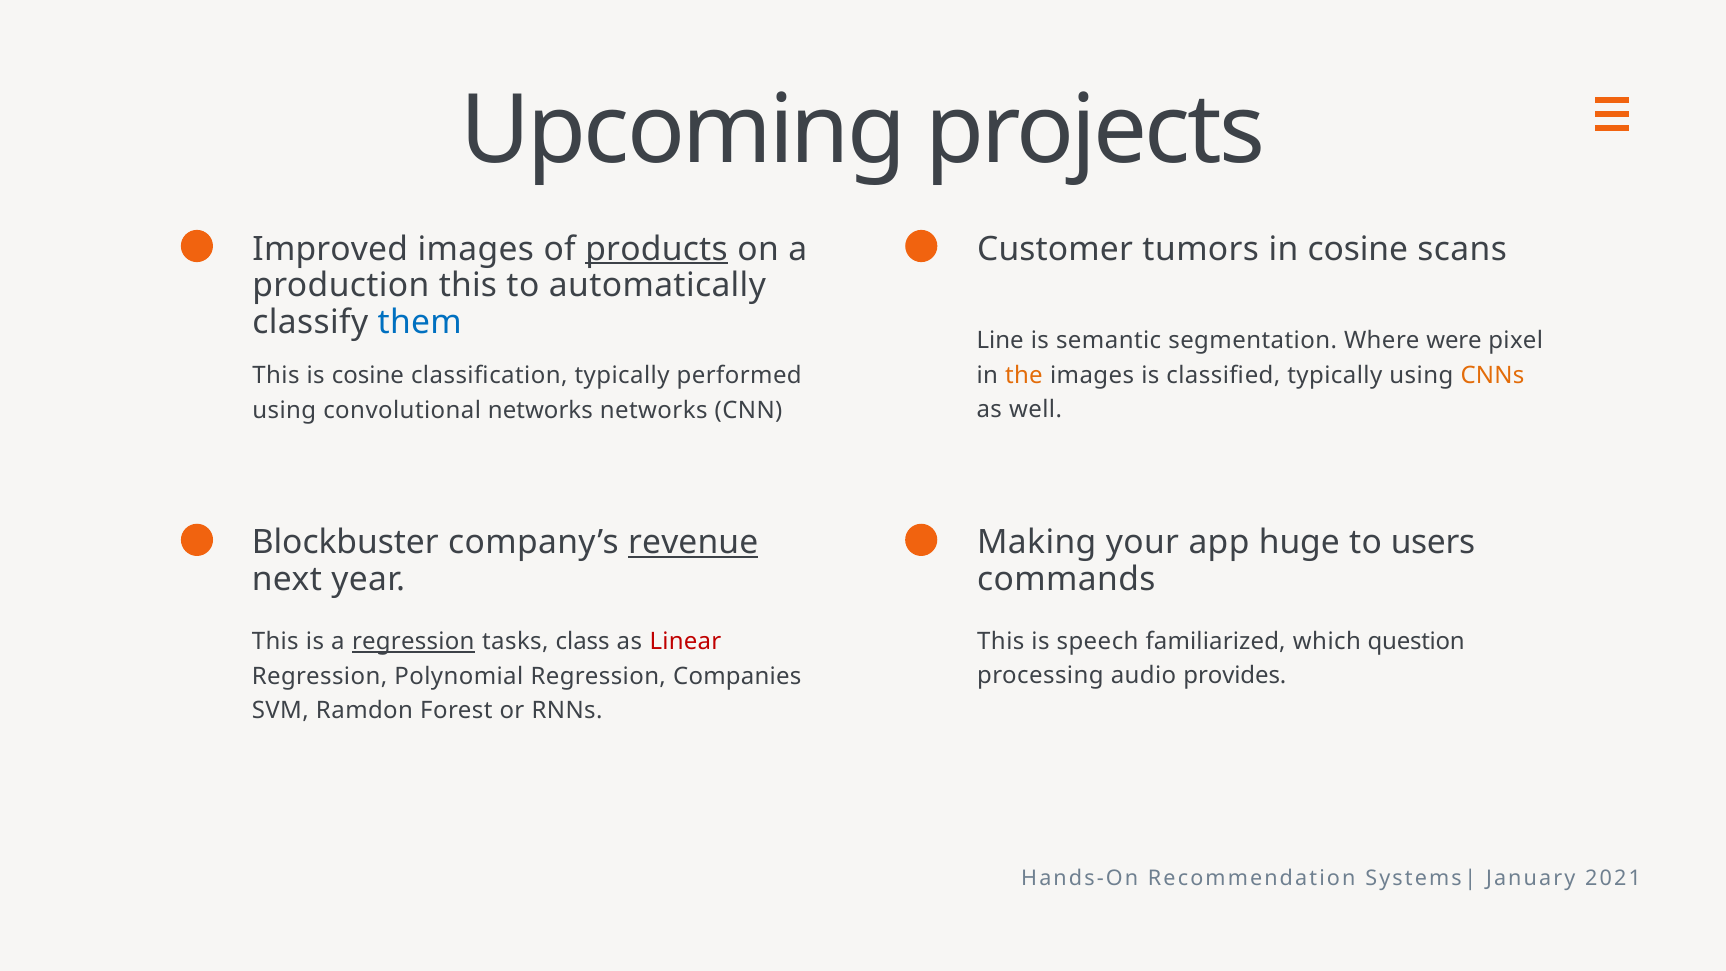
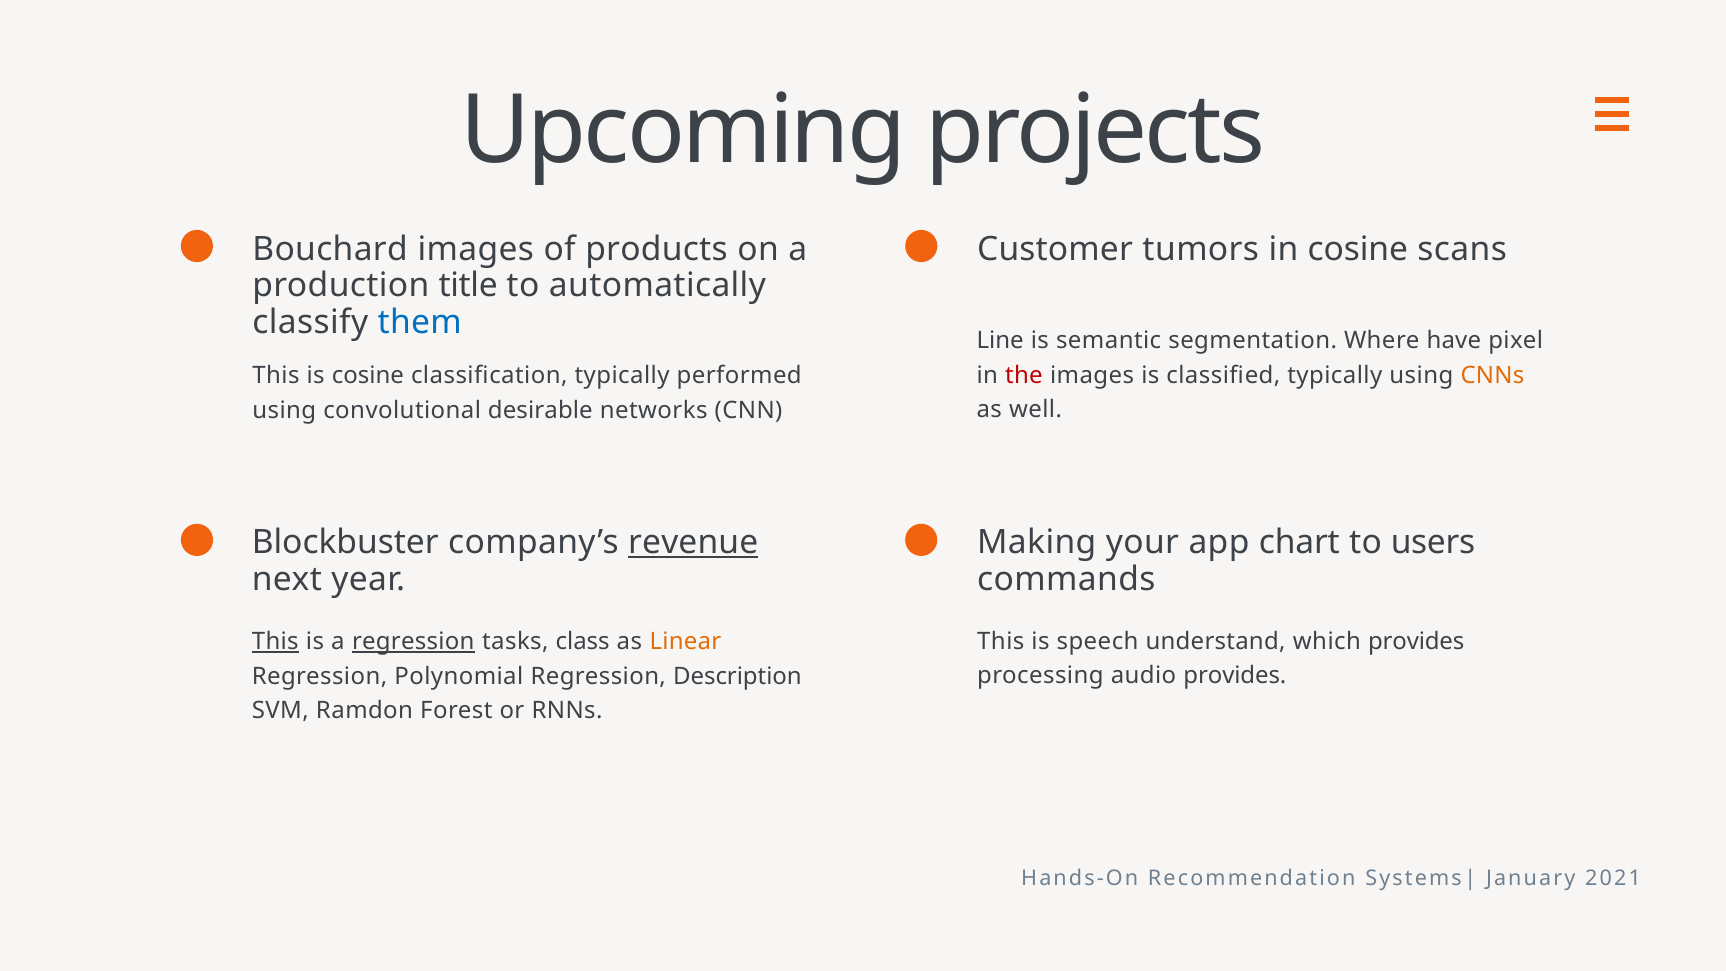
Improved: Improved -> Bouchard (330, 249)
products underline: present -> none (656, 249)
production this: this -> title (468, 286)
were: were -> have (1454, 341)
the colour: orange -> red (1024, 375)
convolutional networks: networks -> desirable (540, 410)
huge: huge -> chart (1299, 543)
familiarized: familiarized -> understand (1216, 641)
which question: question -> provides (1416, 641)
This underline: none -> present (275, 642)
Linear colour: red -> orange (685, 642)
Companies: Companies -> Description (737, 676)
